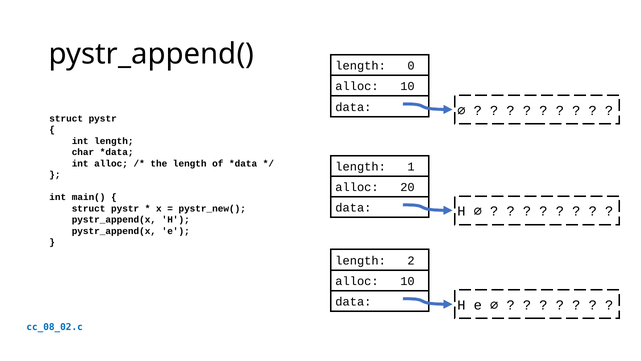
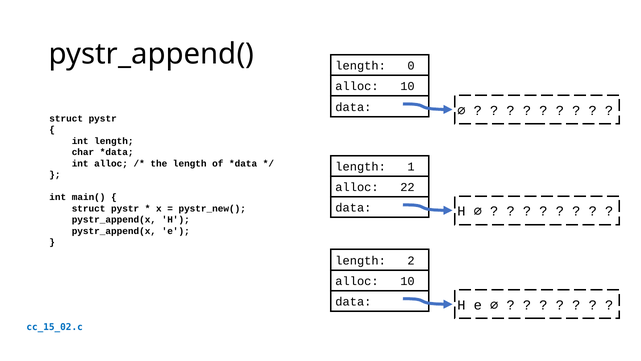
20: 20 -> 22 (407, 187)
cc_08_02.c: cc_08_02.c -> cc_15_02.c (55, 327)
